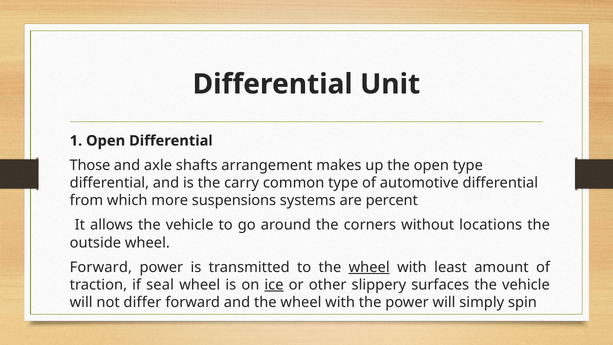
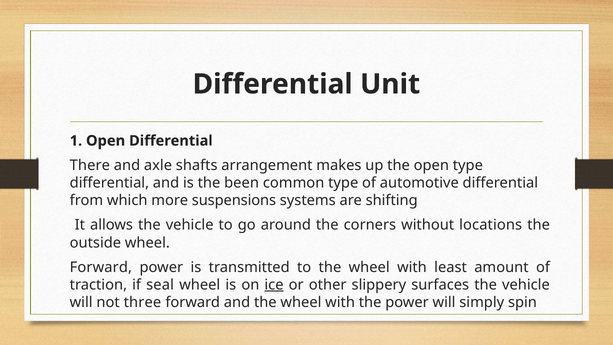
Those: Those -> There (90, 165)
carry: carry -> been (242, 183)
percent: percent -> shifting (392, 200)
wheel underline: present -> none (369, 267)
differ: differ -> three (142, 302)
